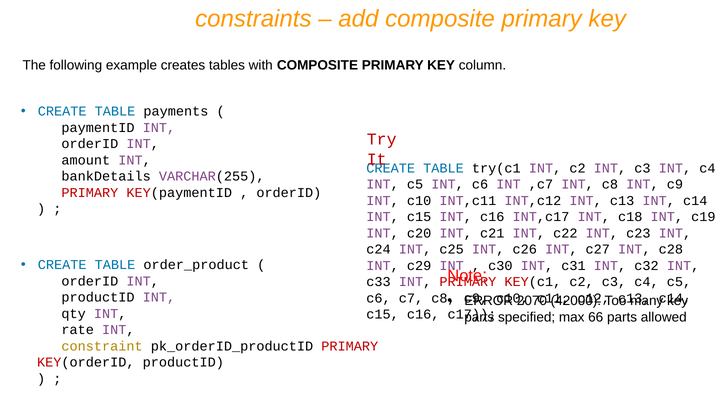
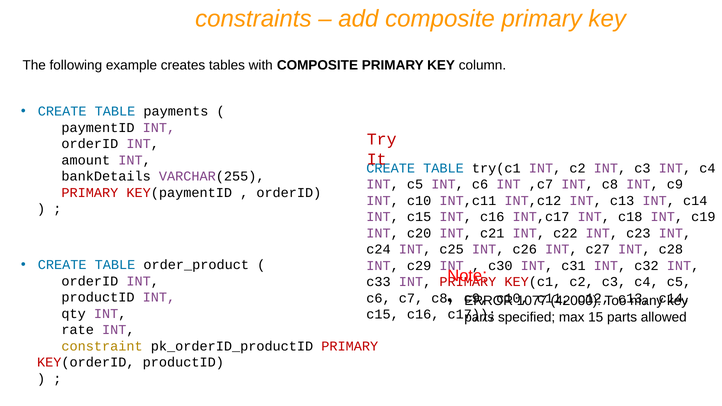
2070: 2070 -> 1077 (532, 301)
66: 66 -> 15 (596, 317)
